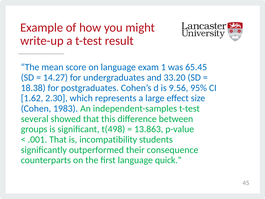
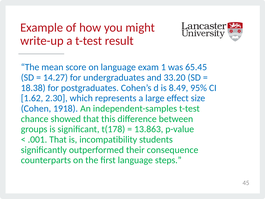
9.56: 9.56 -> 8.49 (179, 88)
1983: 1983 -> 1918 (66, 108)
several: several -> chance (35, 119)
t(498: t(498 -> t(178 (113, 129)
quick: quick -> steps (168, 160)
